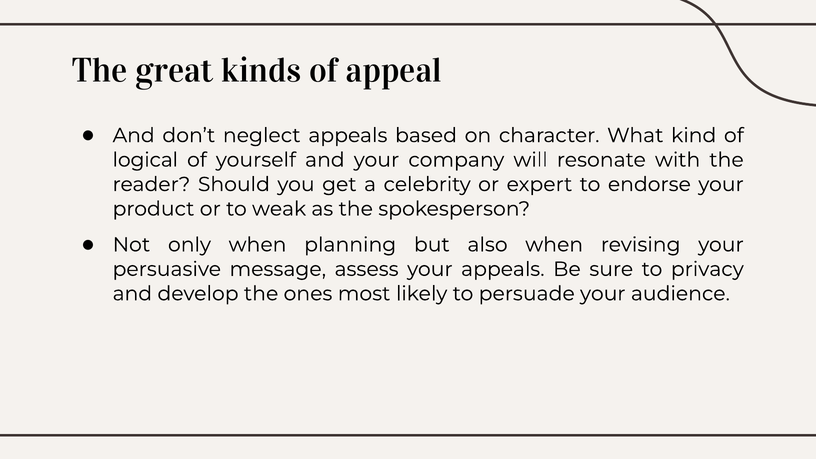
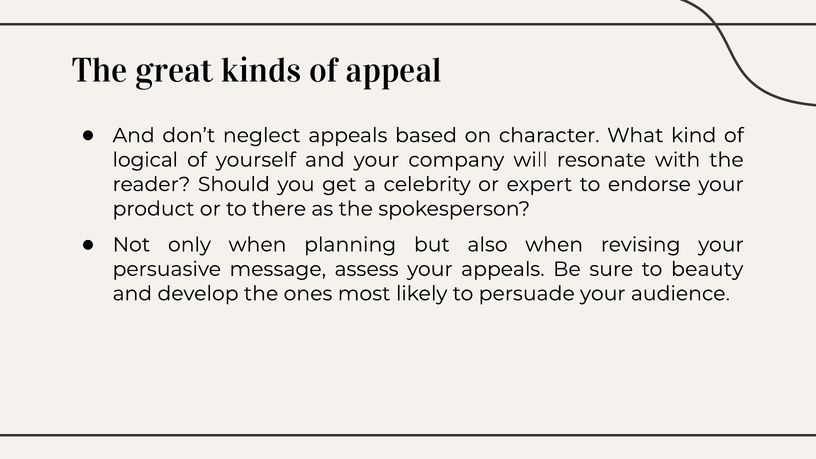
weak: weak -> there (279, 209)
privacy: privacy -> beauty (707, 269)
